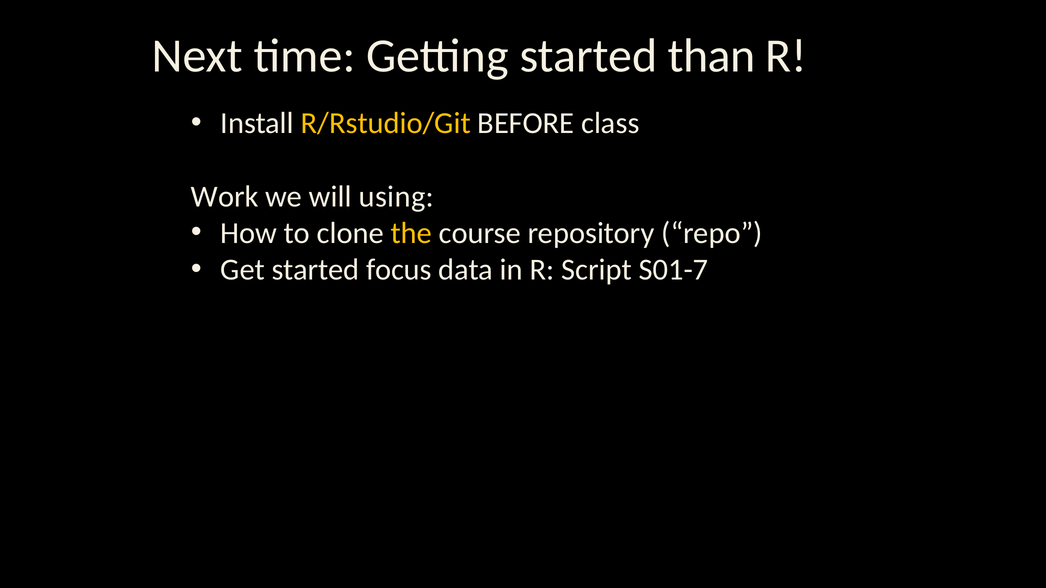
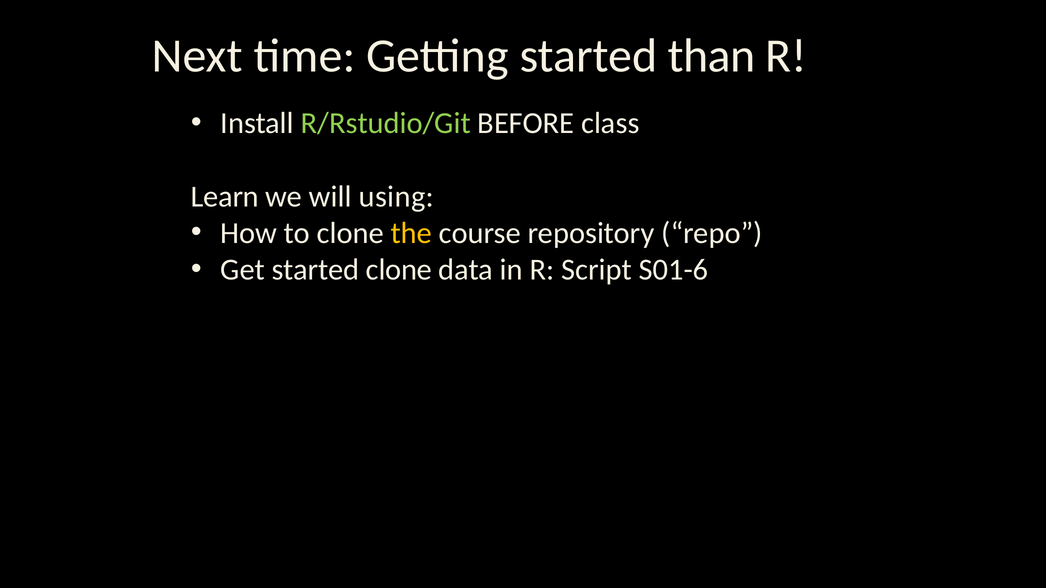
R/Rstudio/Git colour: yellow -> light green (386, 123)
Work: Work -> Learn (225, 197)
started focus: focus -> clone (399, 270)
S01-7: S01-7 -> S01-6 (674, 270)
